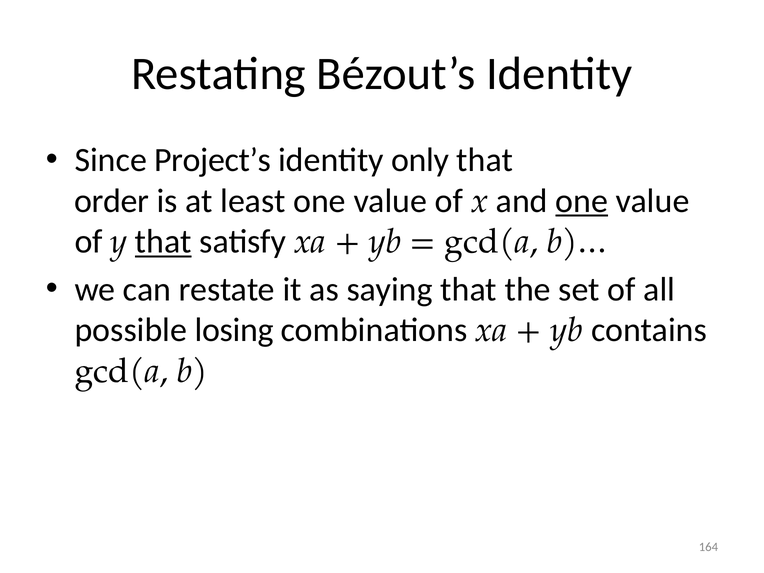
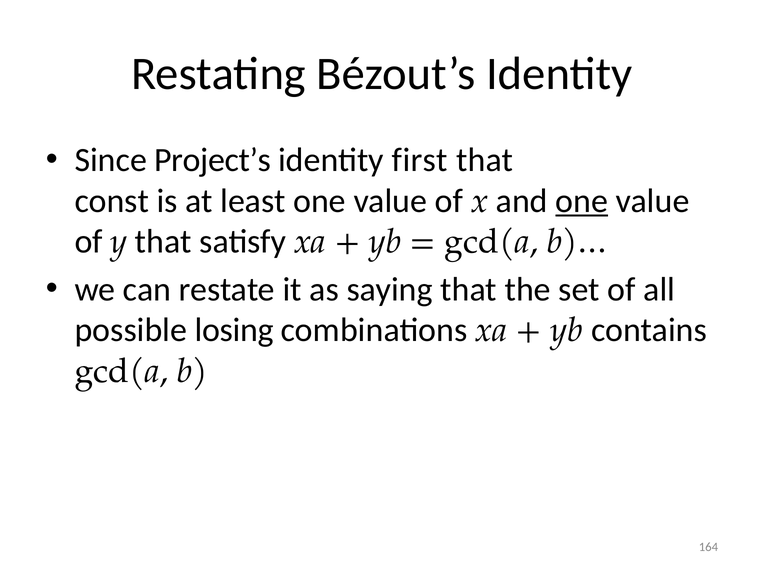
only: only -> first (420, 160)
order: order -> const (112, 201)
that underline: present -> none (163, 242)
